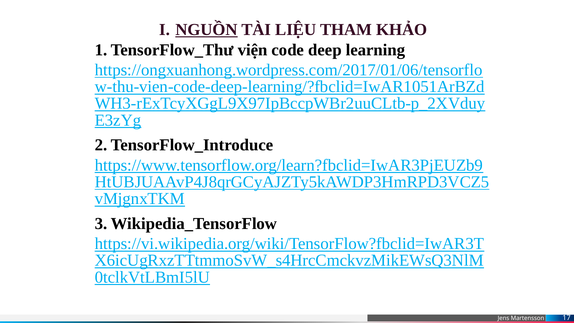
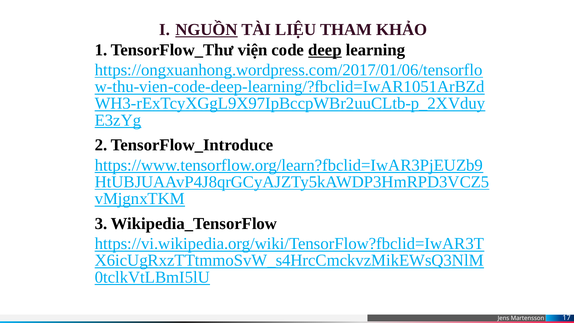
deep underline: none -> present (325, 50)
